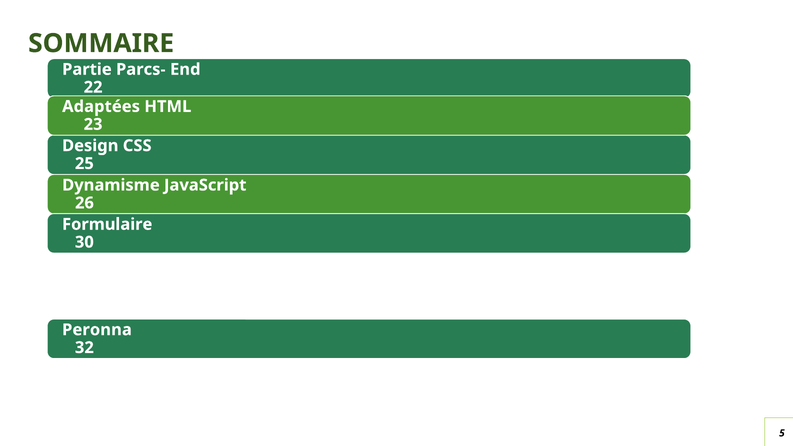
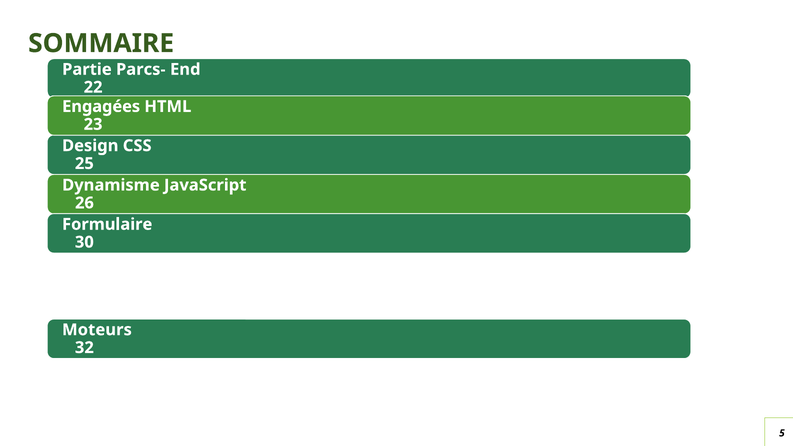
Adaptées: Adaptées -> Engagées (101, 107)
Peronna: Peronna -> Moteurs (97, 330)
